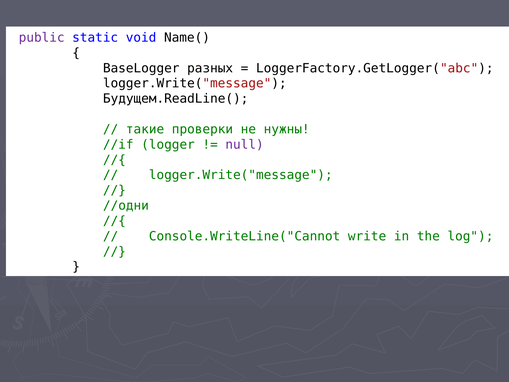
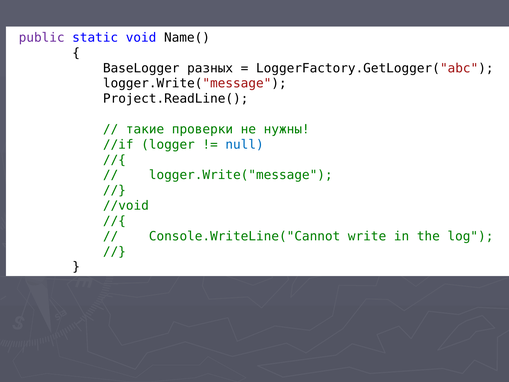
Будущем.ReadLine(: Будущем.ReadLine( -> Project.ReadLine( (176, 99)
null colour: purple -> blue (245, 144)
//одни: //одни -> //void (126, 206)
